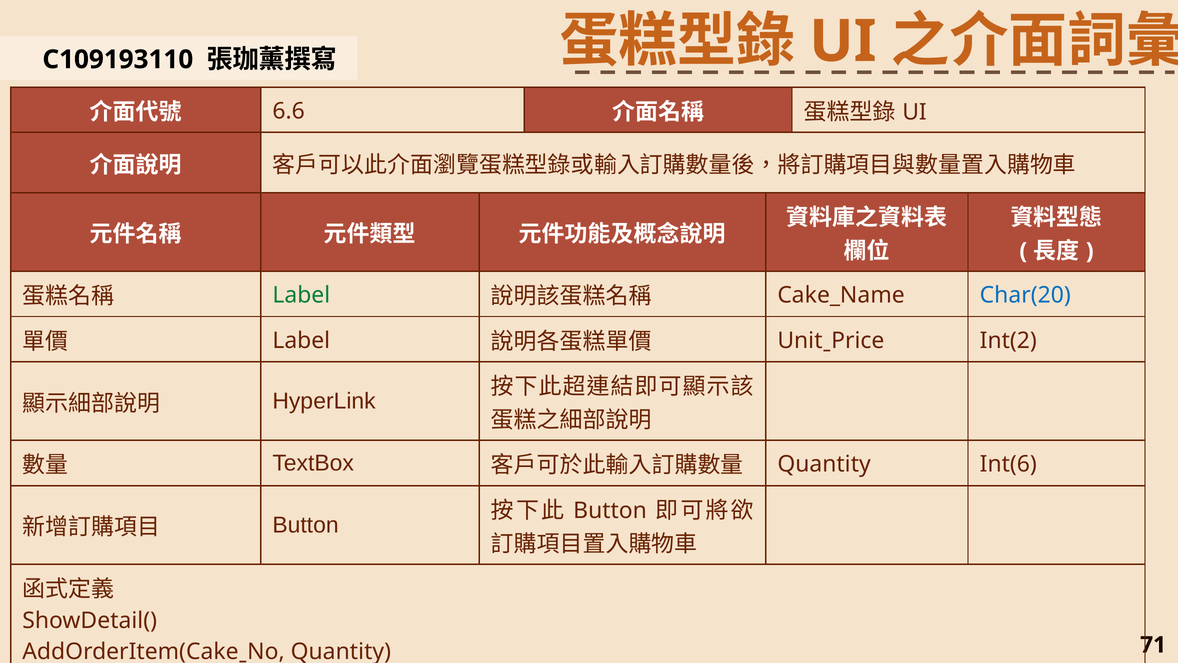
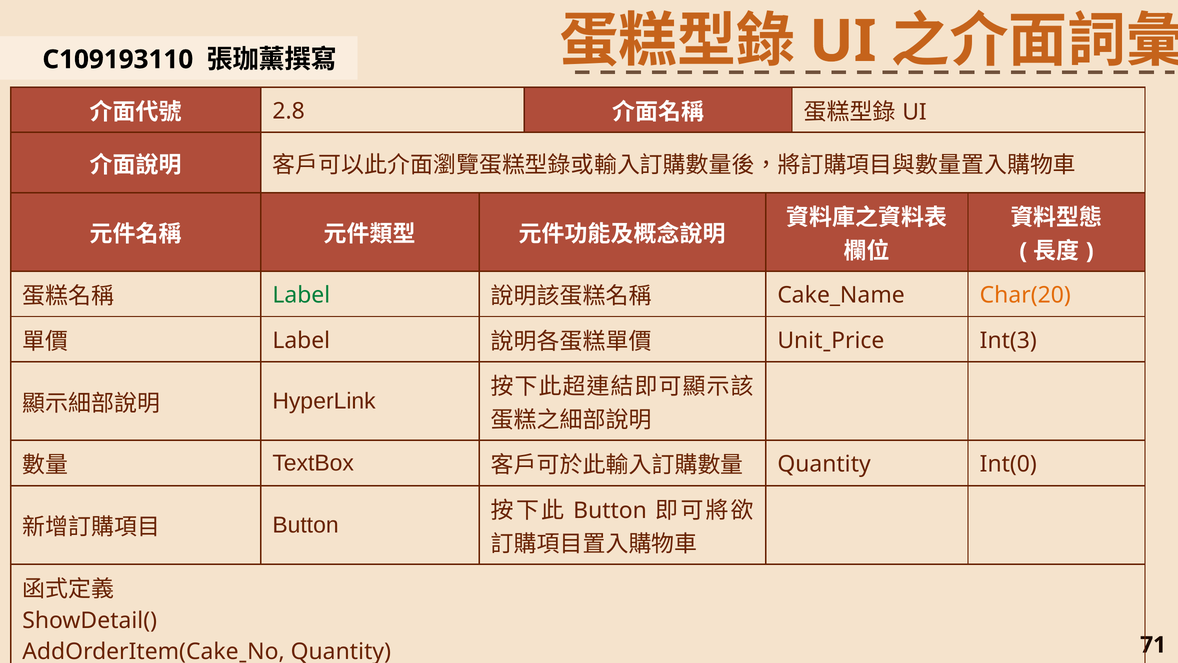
6.6: 6.6 -> 2.8 (289, 111)
Char(20 colour: blue -> orange (1025, 295)
Int(2: Int(2 -> Int(3 (1008, 340)
Int(6: Int(6 -> Int(0 (1008, 464)
